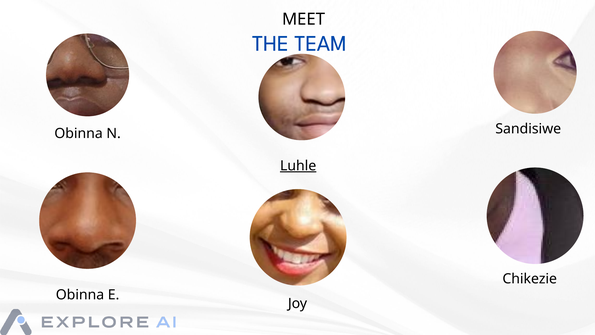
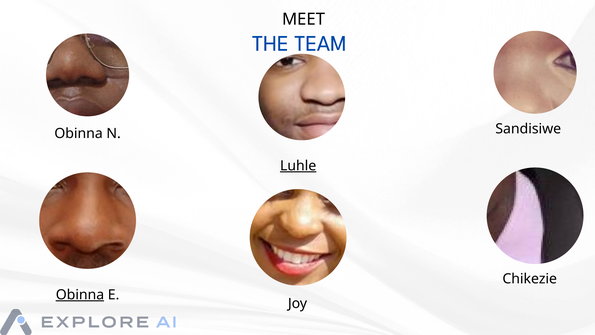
Obinna underline: none -> present (80, 295)
